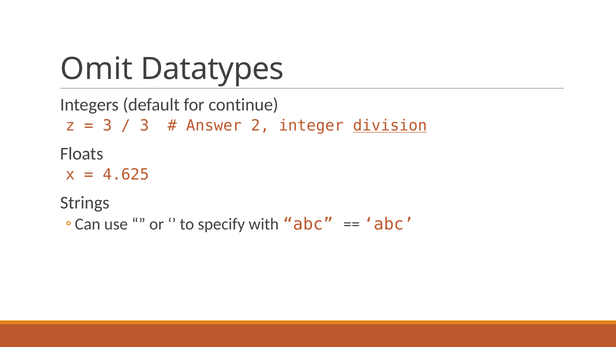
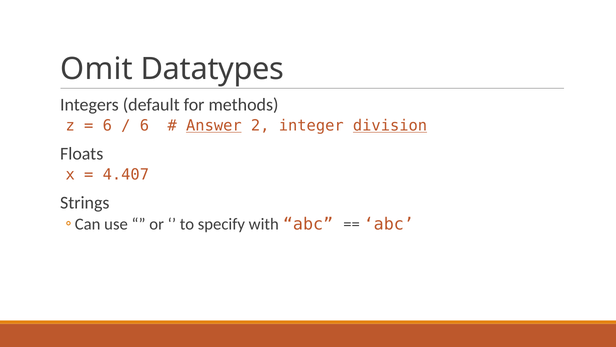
continue: continue -> methods (243, 105)
3: 3 -> 6 (107, 125)
3: 3 -> 6 (144, 125)
Answer underline: none -> present (214, 125)
4.625: 4.625 -> 4.407 (126, 174)
